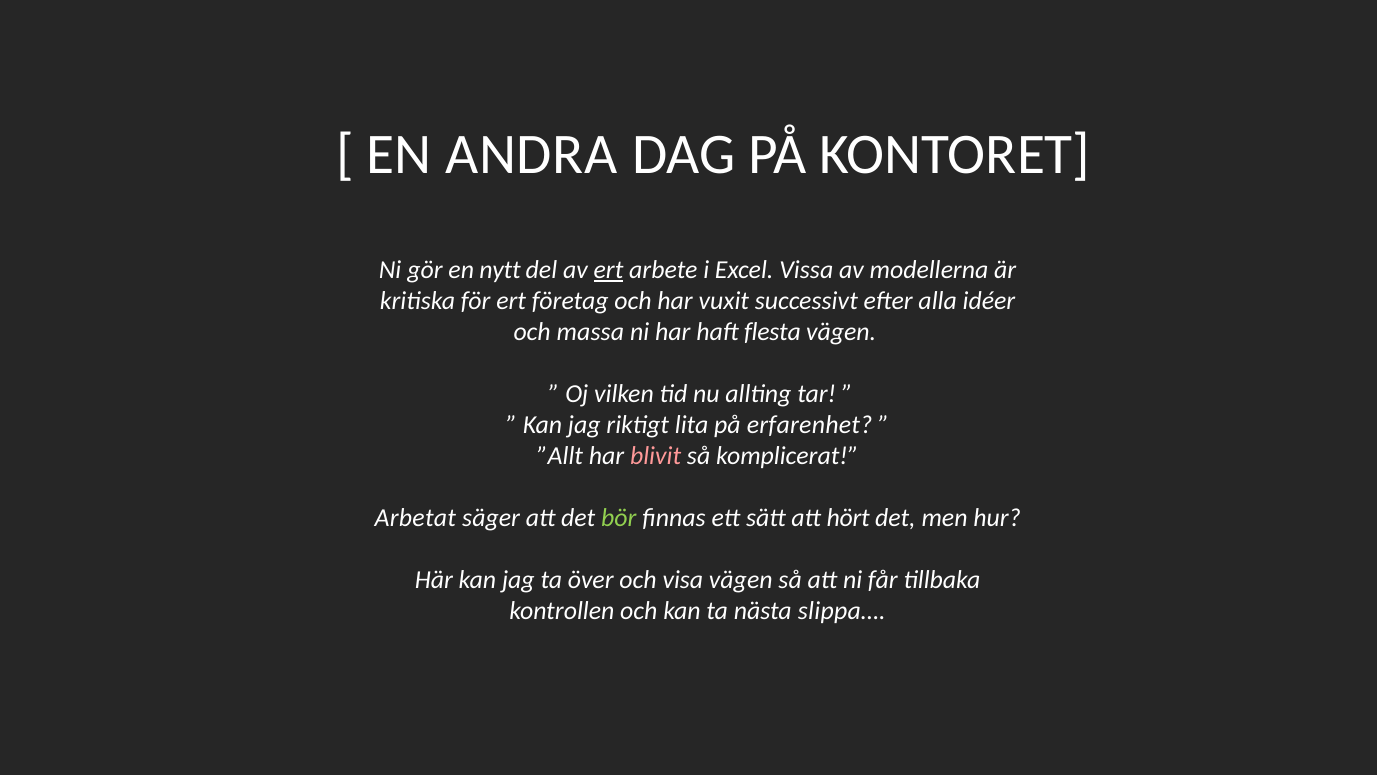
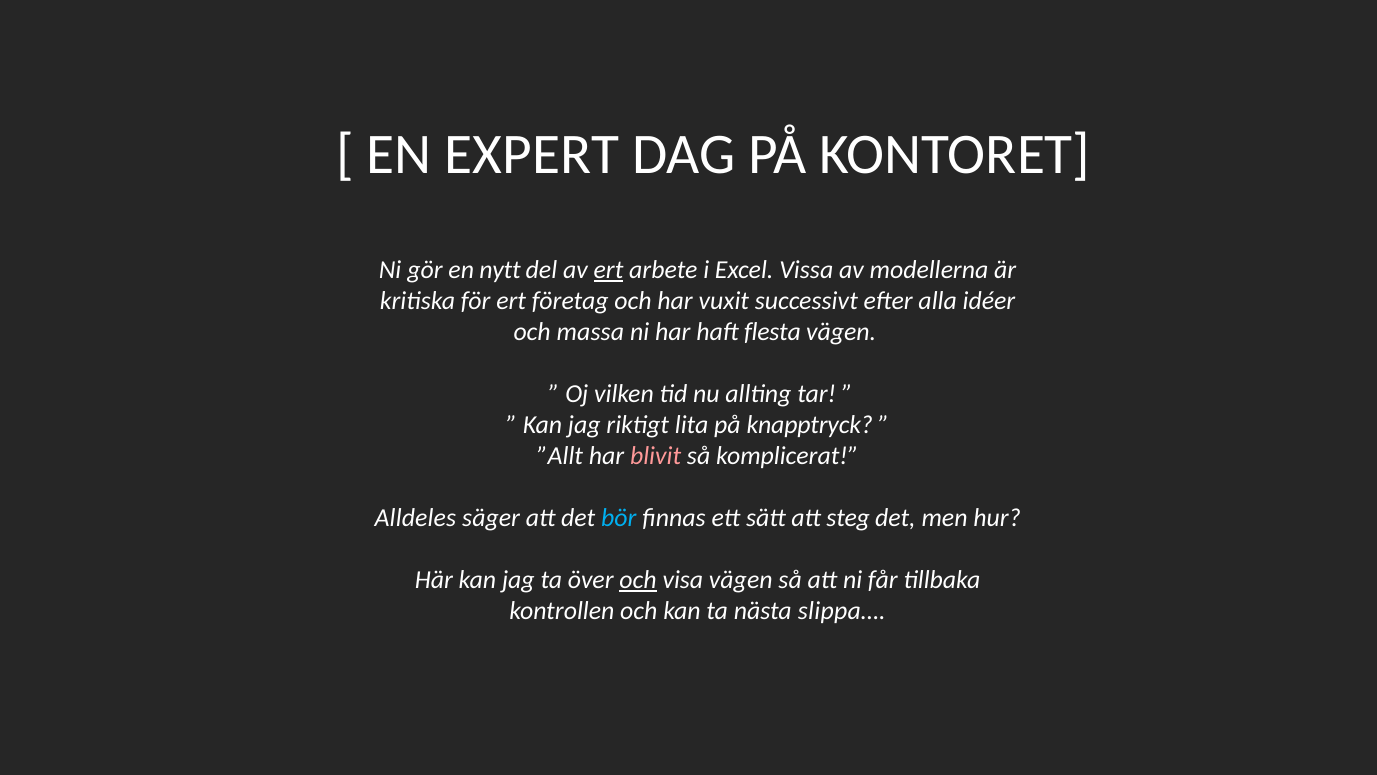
ANDRA: ANDRA -> EXPERT (532, 155)
erfarenhet: erfarenhet -> knapptryck (810, 425)
Arbetat: Arbetat -> Alldeles (415, 518)
bör colour: light green -> light blue (619, 518)
hört: hört -> steg (848, 518)
och underline: none -> present (638, 580)
